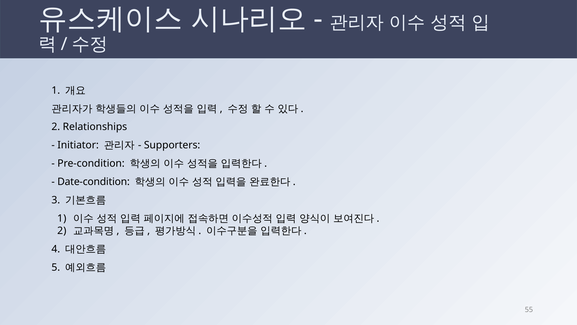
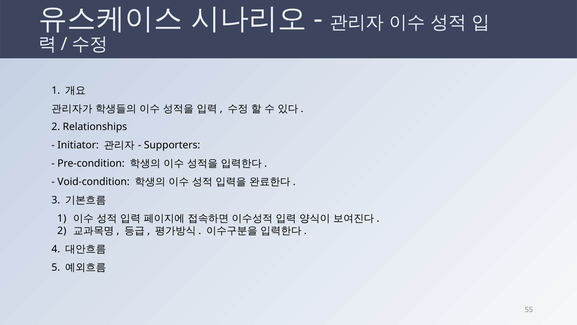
Date-condition: Date-condition -> Void-condition (94, 182)
